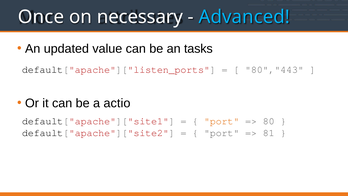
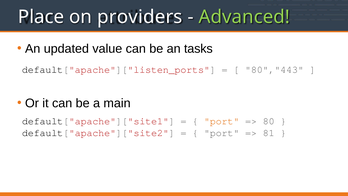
Once: Once -> Place (41, 17)
necessary: necessary -> providers (140, 17)
Advanced colour: light blue -> light green (244, 17)
actio: actio -> main (117, 103)
